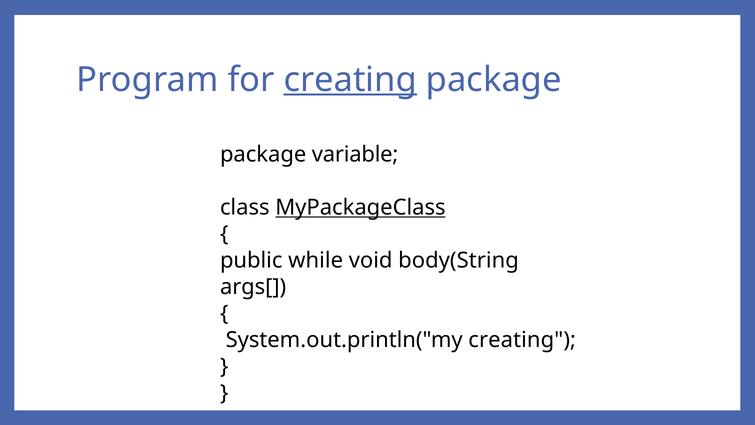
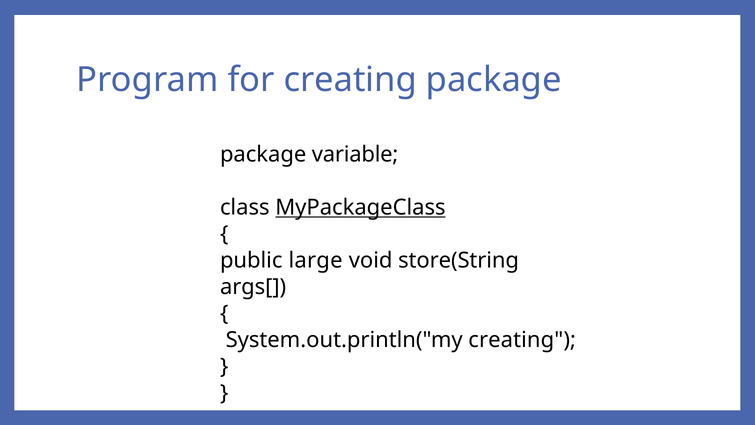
creating underline: present -> none (350, 80)
while: while -> large (316, 260)
body(String: body(String -> store(String (459, 260)
